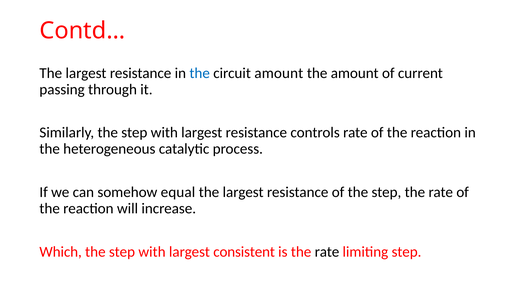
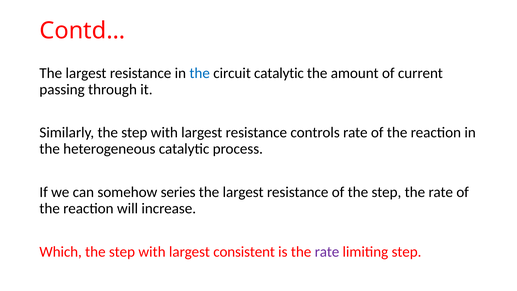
circuit amount: amount -> catalytic (279, 73)
equal: equal -> series (178, 192)
rate colour: black -> purple (327, 252)
